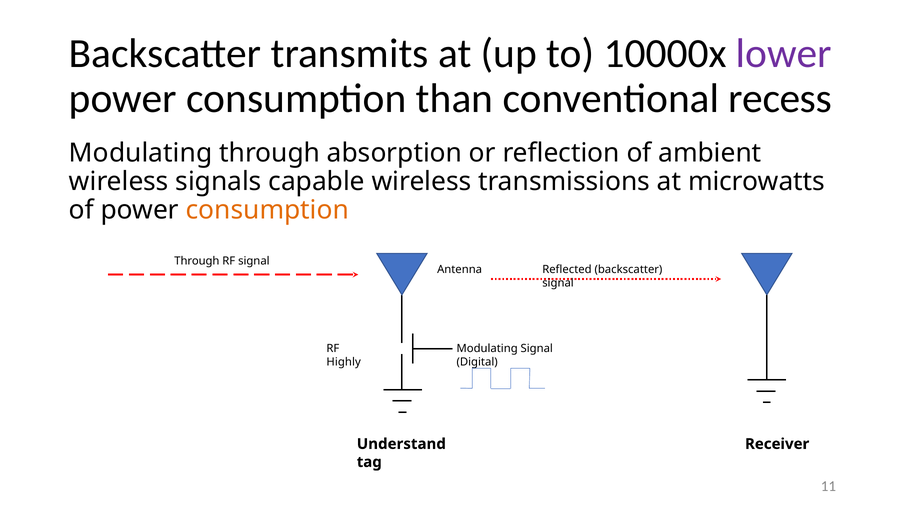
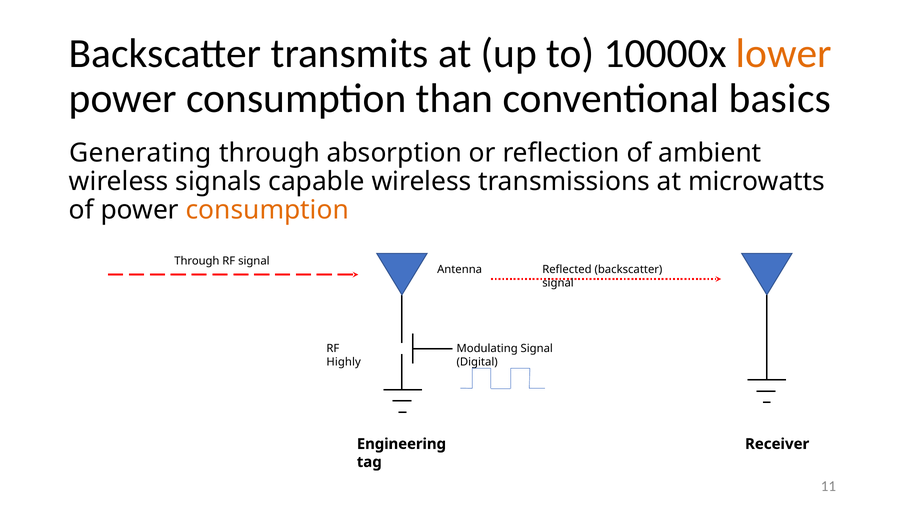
lower colour: purple -> orange (784, 54)
recess: recess -> basics (780, 98)
Modulating: Modulating -> Generating (141, 153)
Understand: Understand -> Engineering (401, 444)
